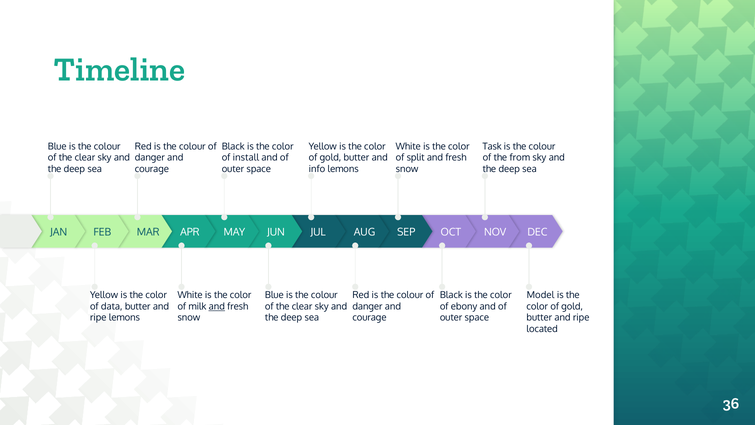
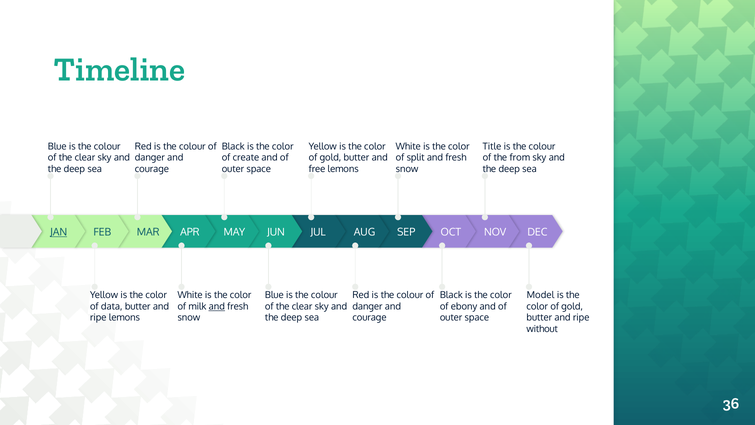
Task: Task -> Title (492, 146)
install: install -> create (246, 158)
info: info -> free (317, 169)
JAN underline: none -> present (59, 232)
located: located -> without (542, 329)
